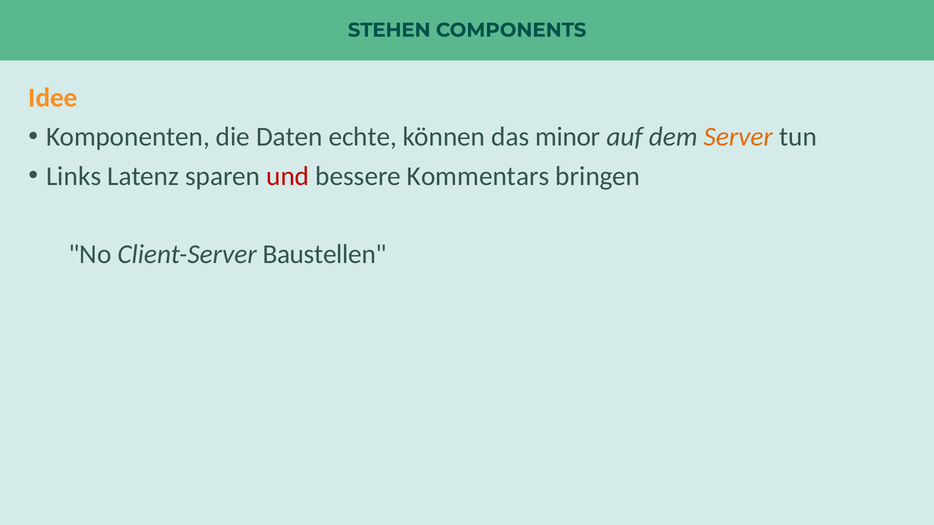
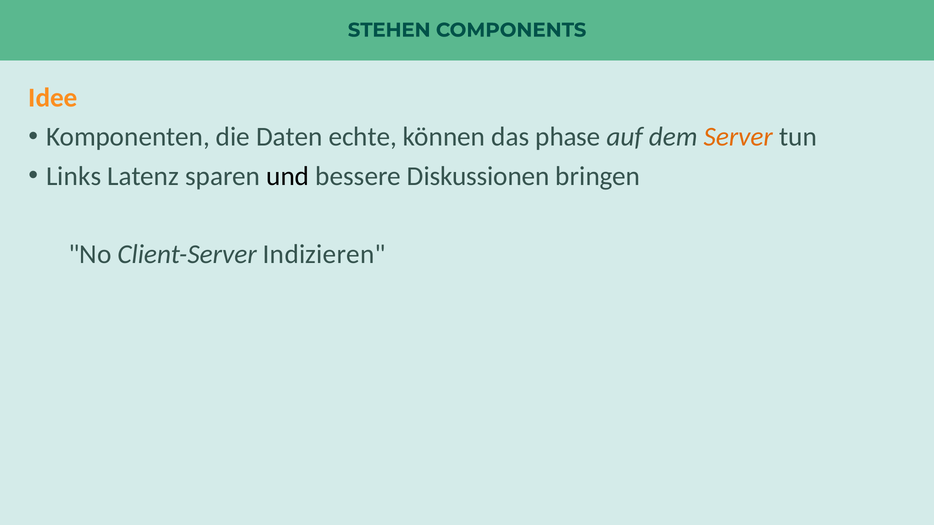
minor: minor -> phase (568, 137)
und colour: red -> black (288, 176)
Kommentars: Kommentars -> Diskussionen (478, 176)
Baustellen: Baustellen -> Indizieren (324, 254)
